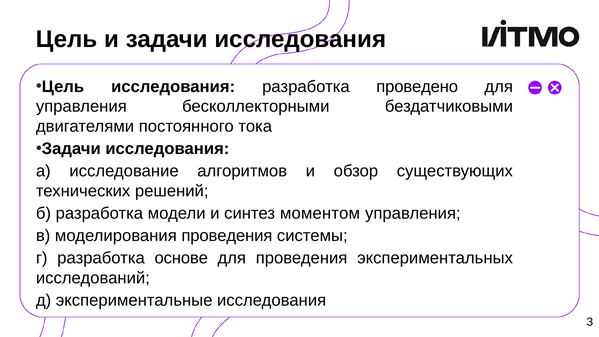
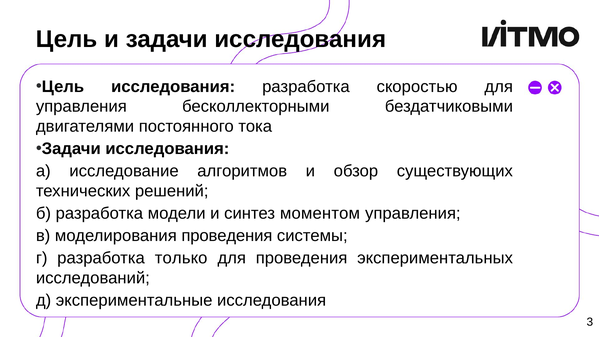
проведено: проведено -> скоростью (417, 87)
основе: основе -> только (181, 258)
